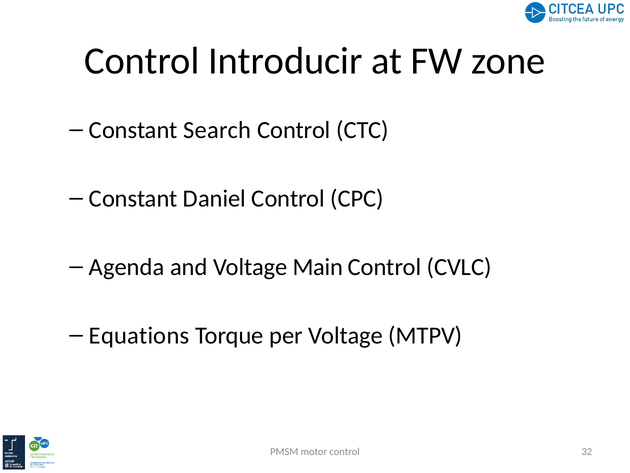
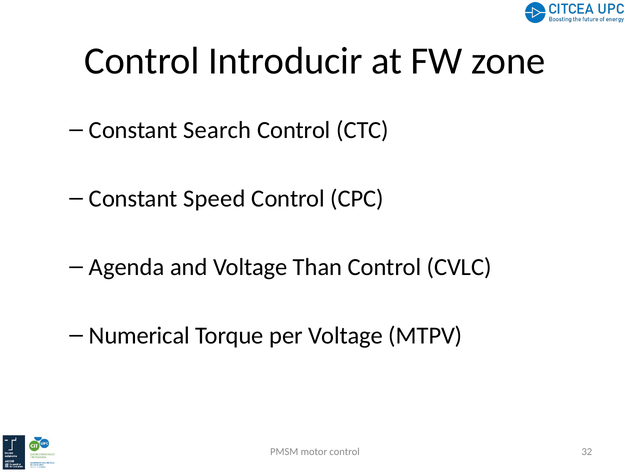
Daniel: Daniel -> Speed (214, 198)
Main: Main -> Than (318, 267)
Equations: Equations -> Numerical (139, 335)
